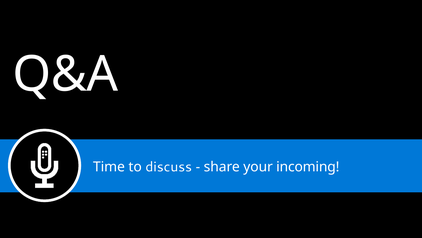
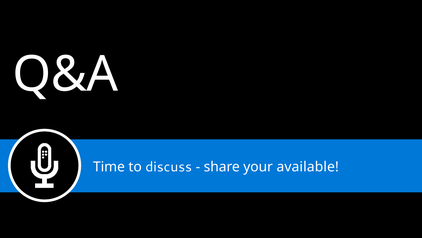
incoming: incoming -> available (308, 166)
